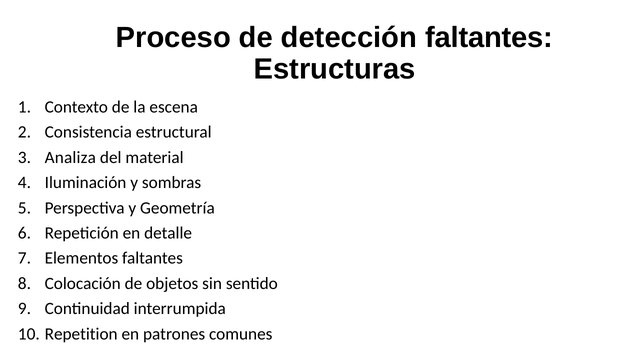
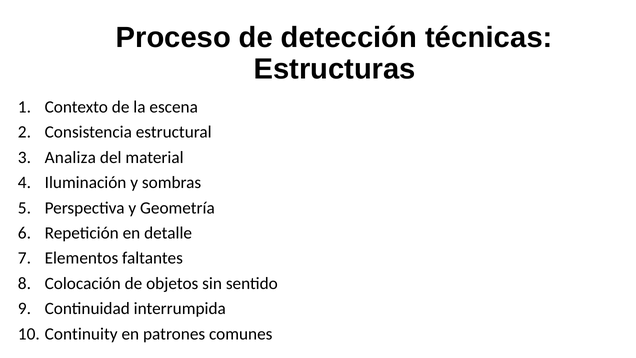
detección faltantes: faltantes -> técnicas (489, 38)
Repetition: Repetition -> Continuity (81, 334)
